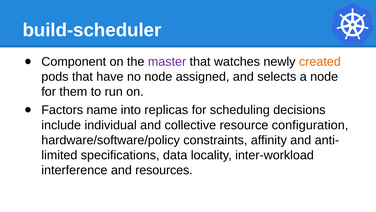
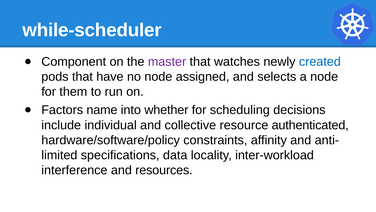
build-scheduler: build-scheduler -> while-scheduler (92, 30)
created colour: orange -> blue (320, 62)
replicas: replicas -> whether (166, 110)
configuration: configuration -> authenticated (310, 125)
